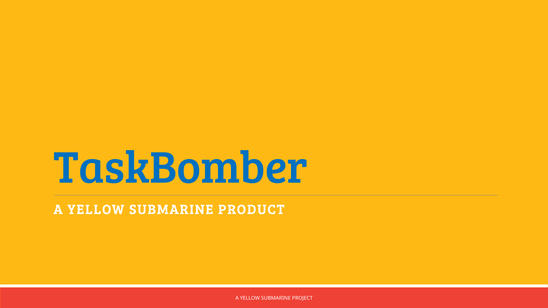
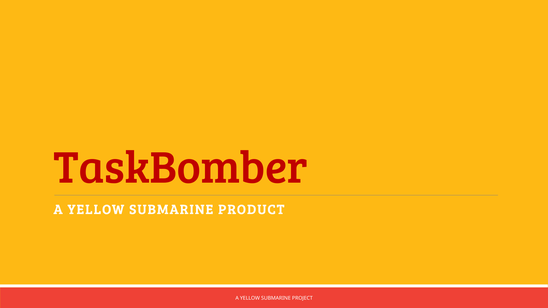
TaskBomber colour: blue -> red (181, 168)
